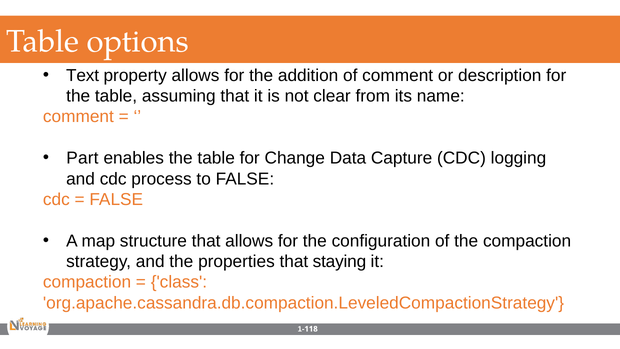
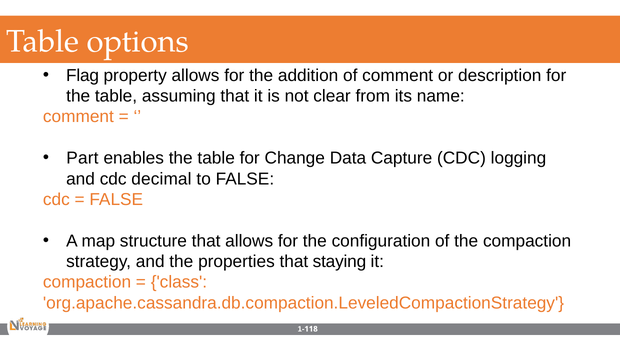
Text: Text -> Flag (83, 75)
process: process -> decimal (161, 179)
